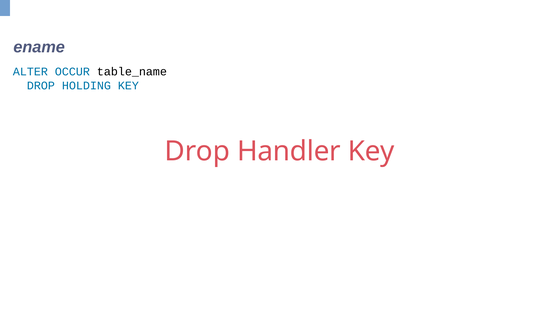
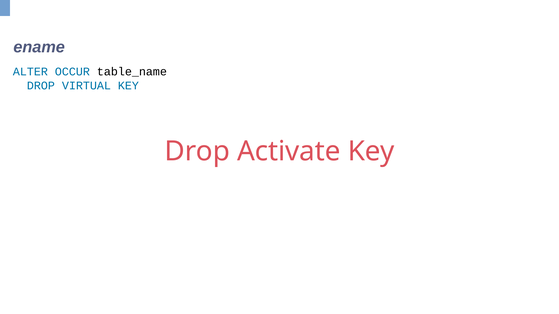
HOLDING: HOLDING -> VIRTUAL (86, 86)
Handler: Handler -> Activate (289, 152)
